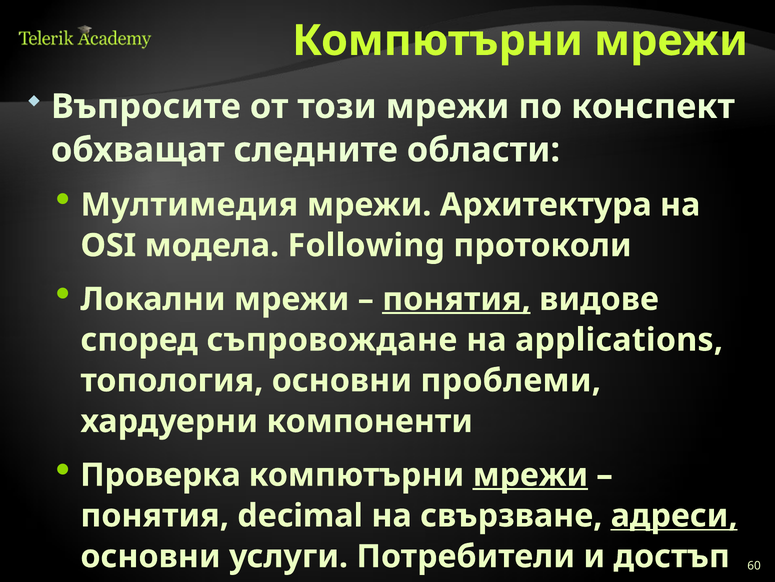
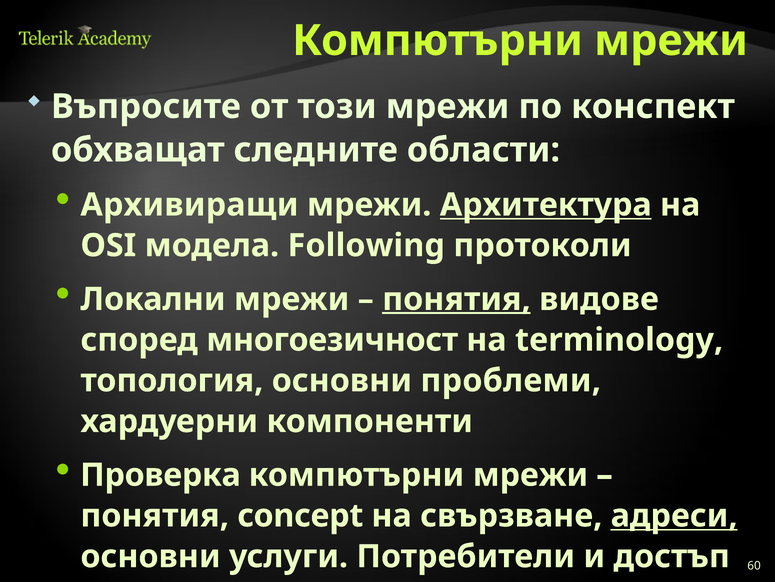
Мултимедия: Мултимедия -> Архивиращи (189, 205)
Архитектура underline: none -> present (546, 205)
съпровождане: съпровождане -> многоезичност (332, 340)
applications: applications -> terminology (619, 340)
мрежи underline: present -> none (530, 474)
decimal: decimal -> concept (300, 515)
